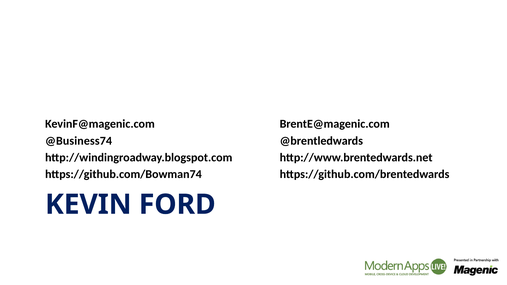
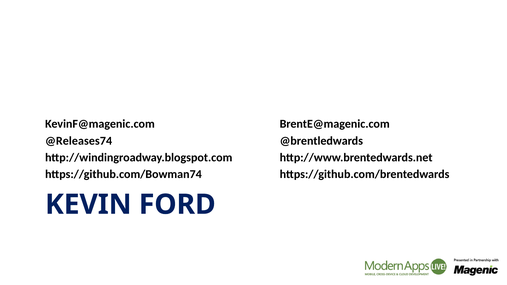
@Business74: @Business74 -> @Releases74 (79, 141)
